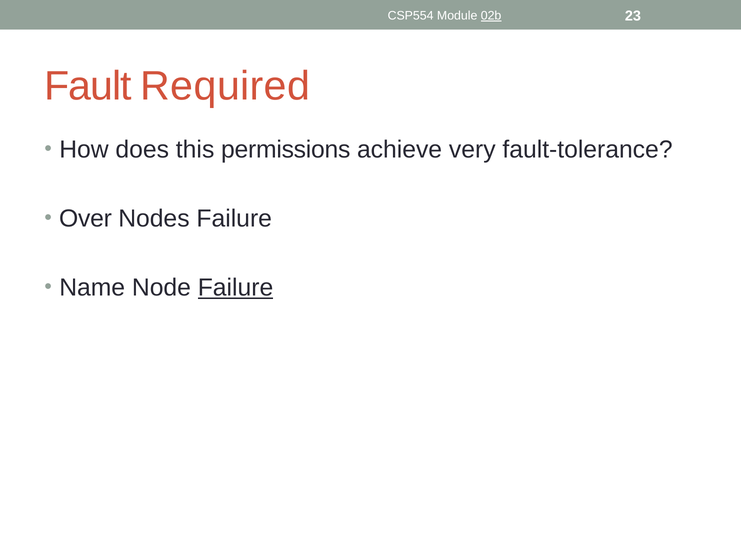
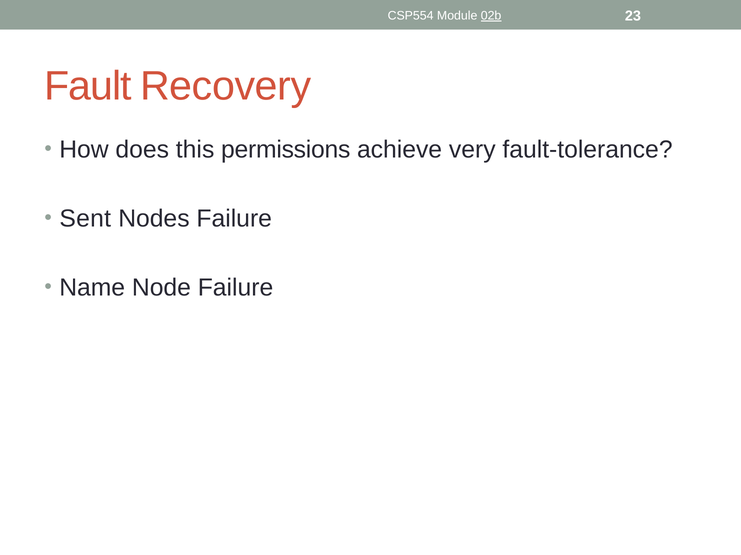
Required: Required -> Recovery (226, 86)
Over: Over -> Sent (85, 219)
Failure underline: present -> none (236, 288)
